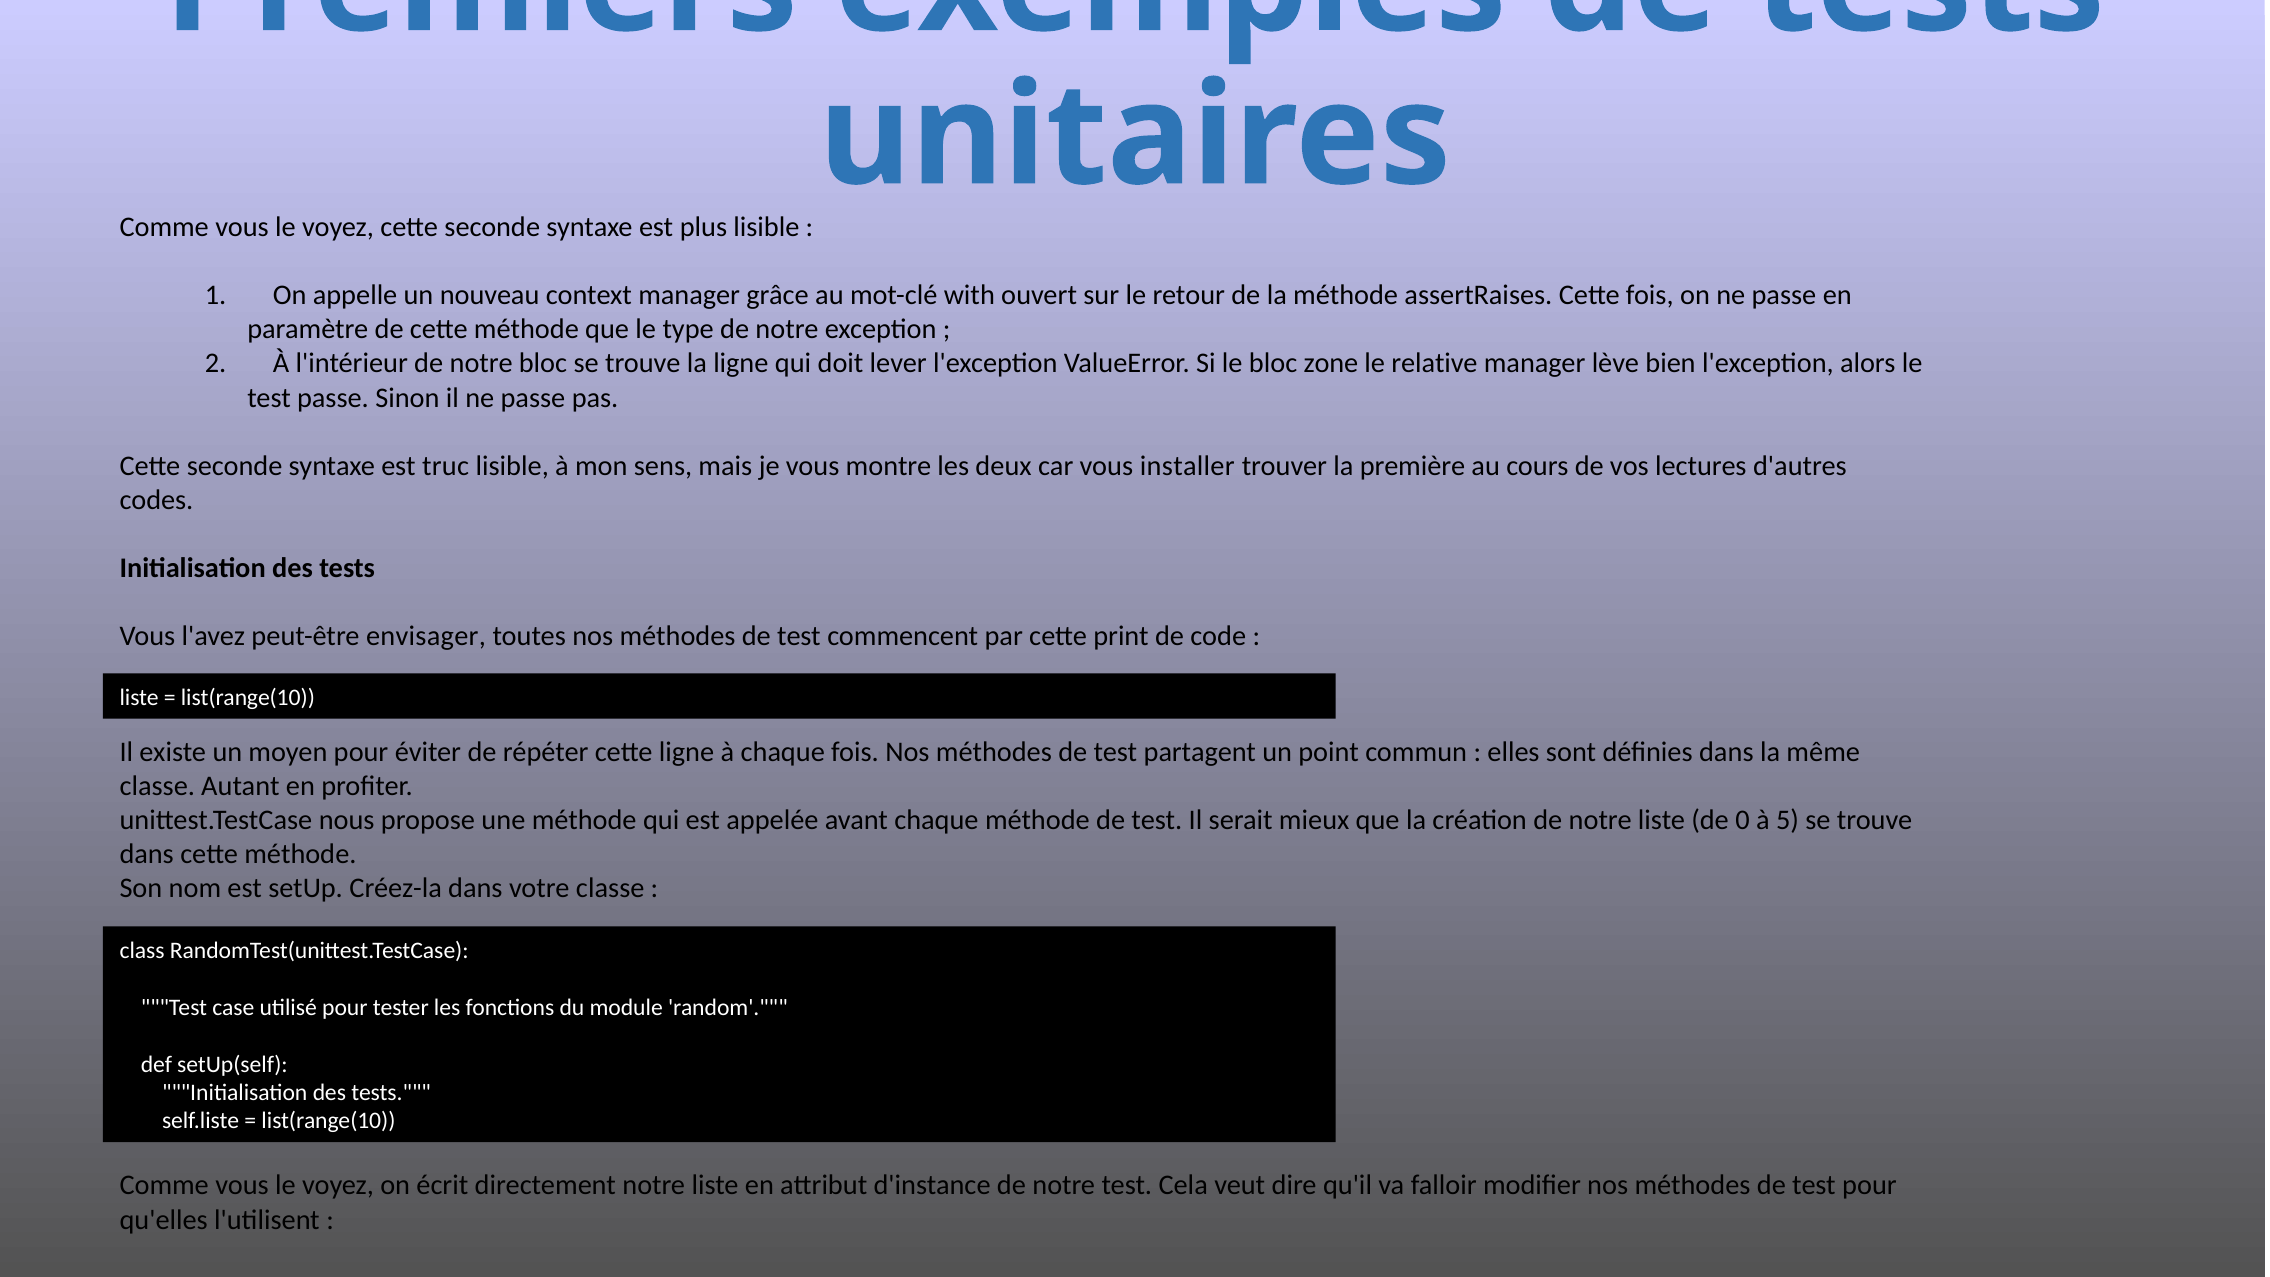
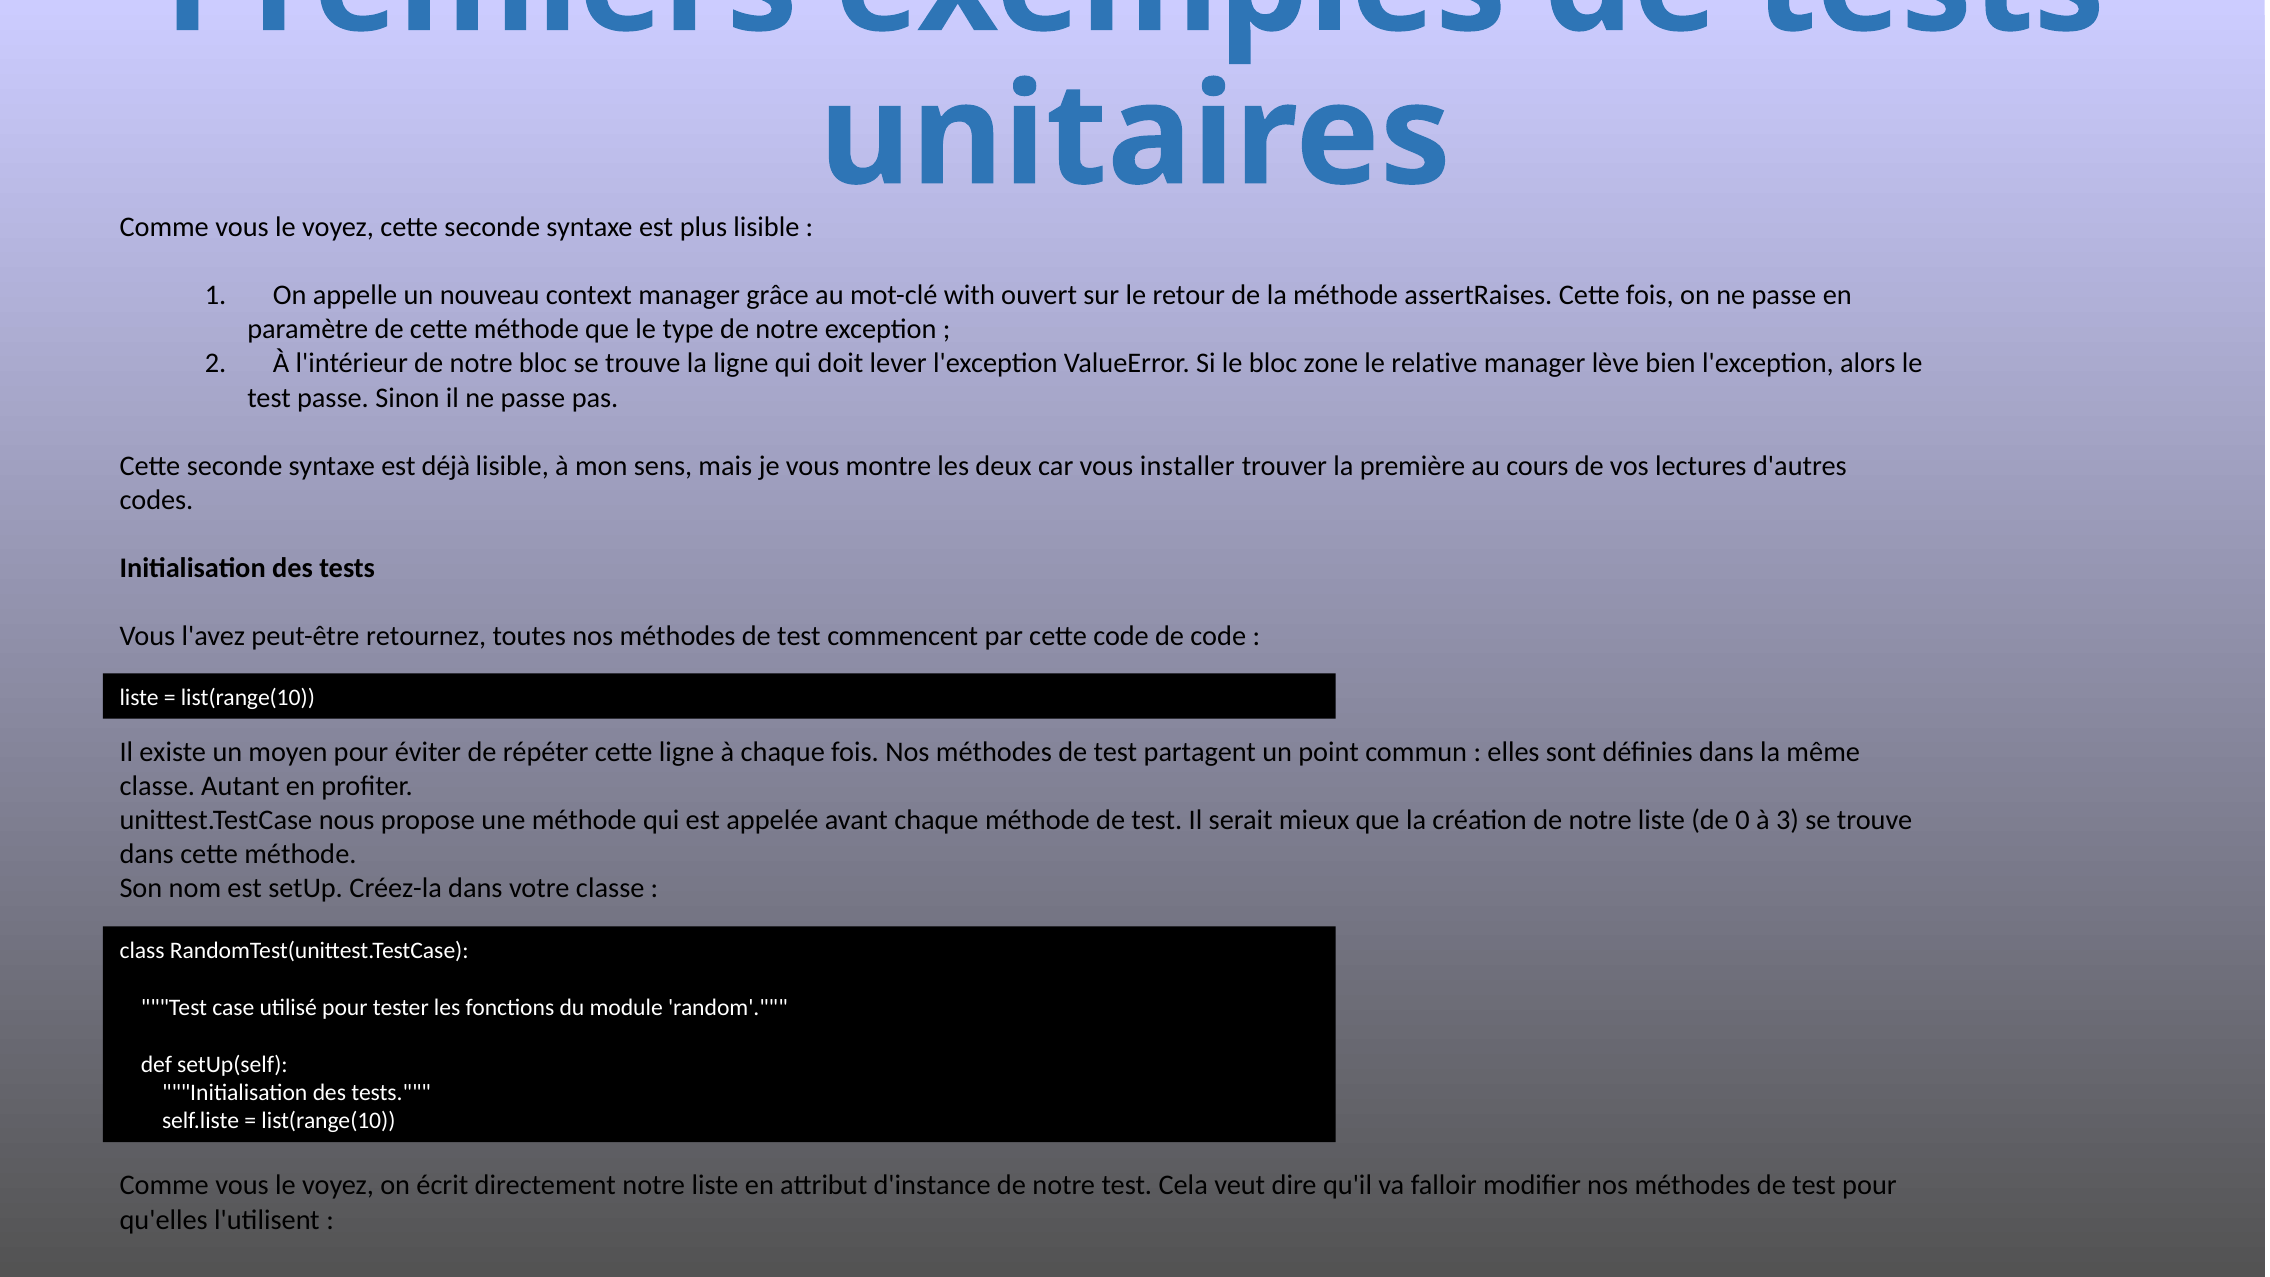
truc: truc -> déjà (446, 466)
envisager: envisager -> retournez (426, 636)
cette print: print -> code (1121, 636)
5: 5 -> 3 (1788, 820)
